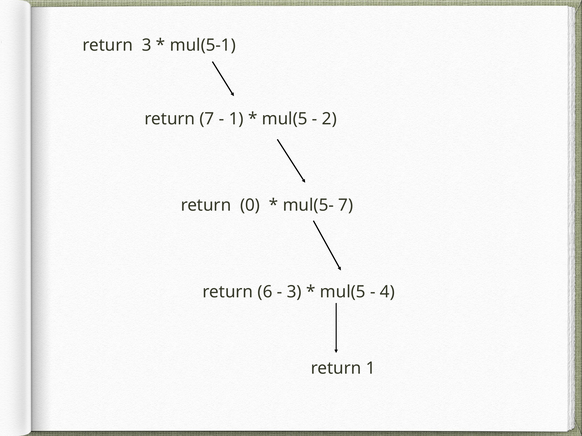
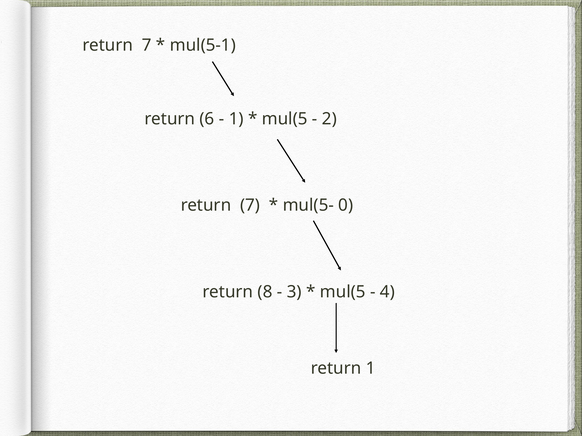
3: 3 -> 7 (147, 45)
return 7: 7 -> 6 (207, 119)
0: 0 -> 7 (250, 206)
mul(5- 7: 7 -> 0 (346, 206)
6: 6 -> 8 (265, 292)
